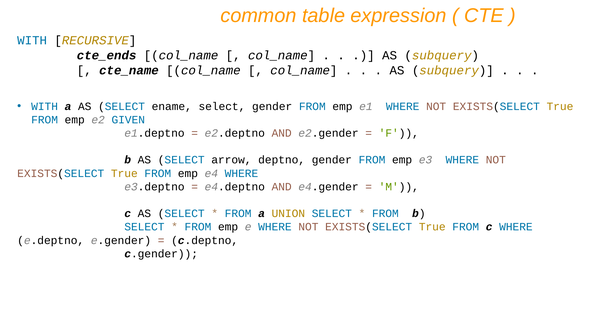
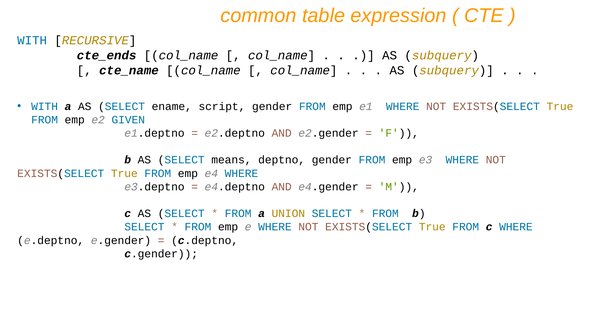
ename select: select -> script (222, 106)
arrow: arrow -> means (231, 160)
